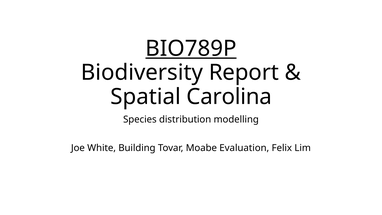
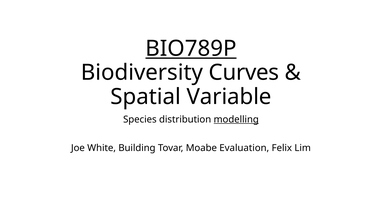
Report: Report -> Curves (244, 73)
Carolina: Carolina -> Variable (229, 97)
modelling underline: none -> present (236, 119)
